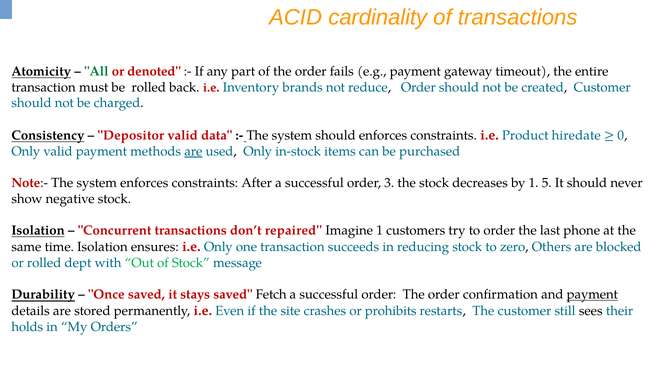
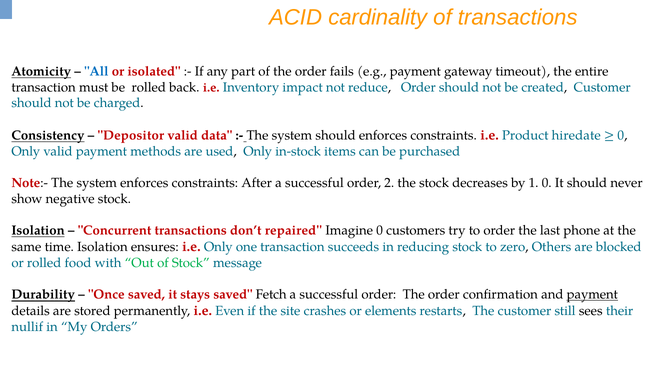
All colour: green -> blue (96, 71)
denoted: denoted -> isolated (154, 71)
brands: brands -> impact (303, 87)
are underline: present -> none (193, 151)
3: 3 -> 2 (389, 183)
1 5: 5 -> 0 (547, 183)
Imagine 1: 1 -> 0 (380, 230)
dept: dept -> food (78, 263)
prohibits: prohibits -> elements (391, 311)
holds: holds -> nullif (27, 327)
